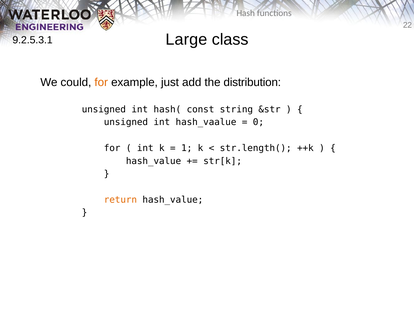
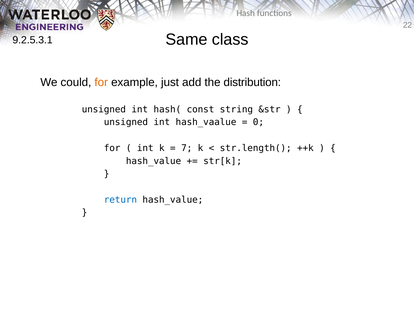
Large: Large -> Same (186, 39)
1: 1 -> 7 (187, 148)
return colour: orange -> blue (120, 199)
